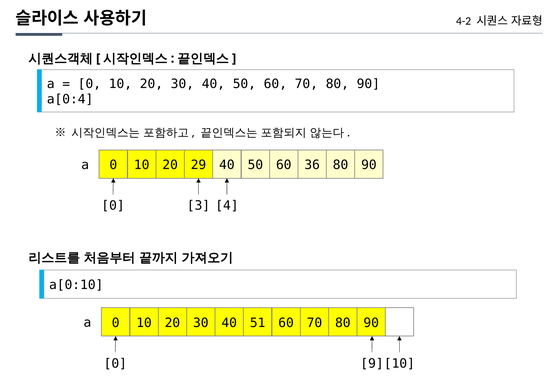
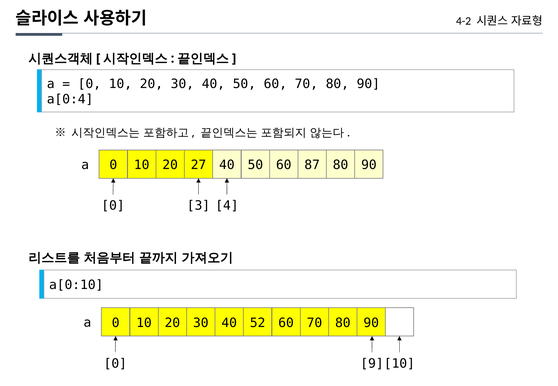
29: 29 -> 27 (199, 165)
36: 36 -> 87 (312, 165)
51: 51 -> 52 (258, 323)
